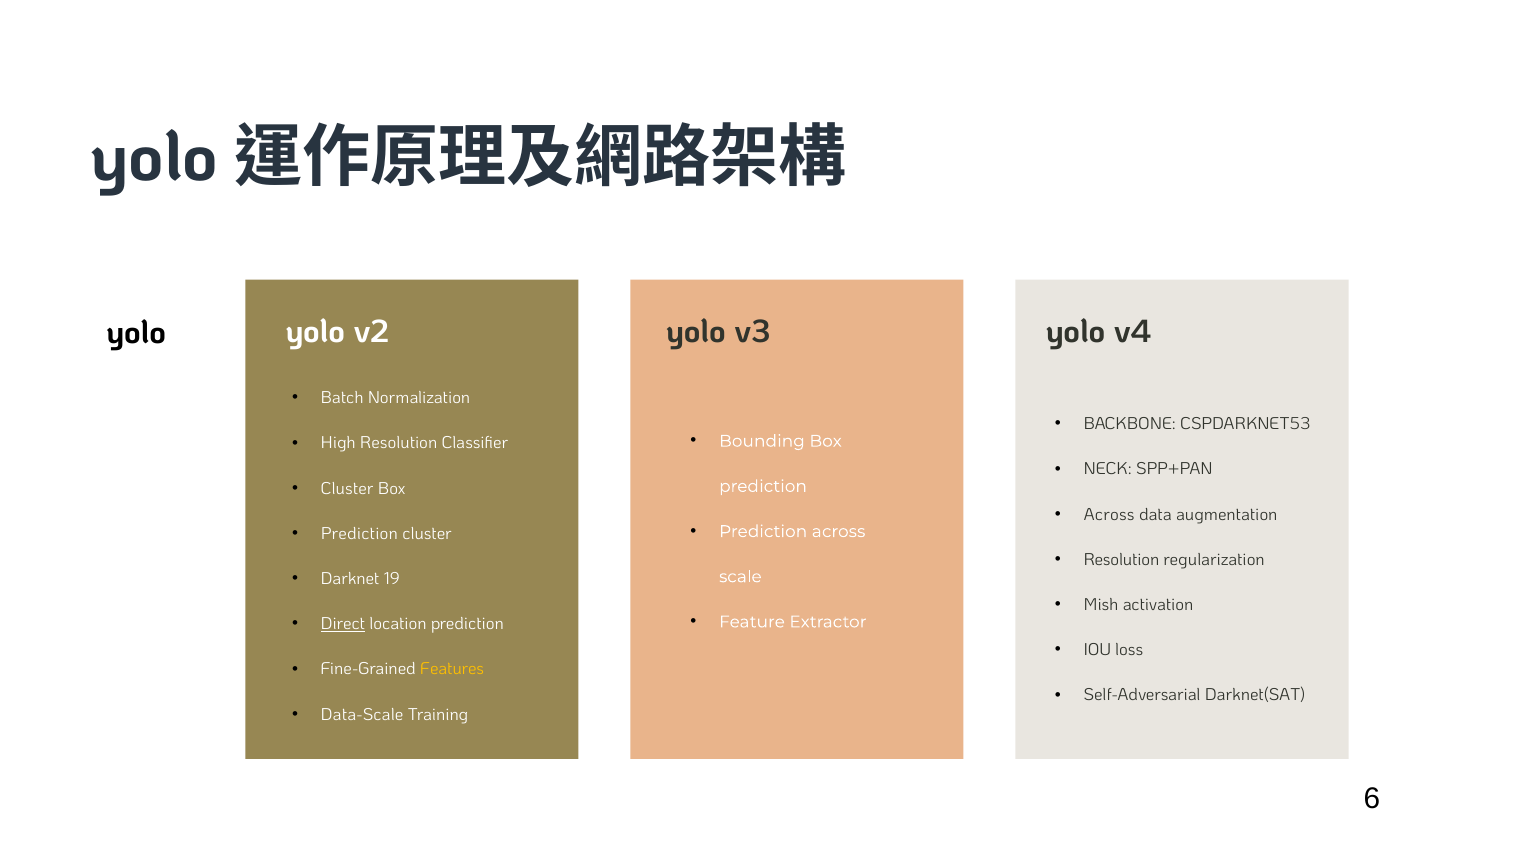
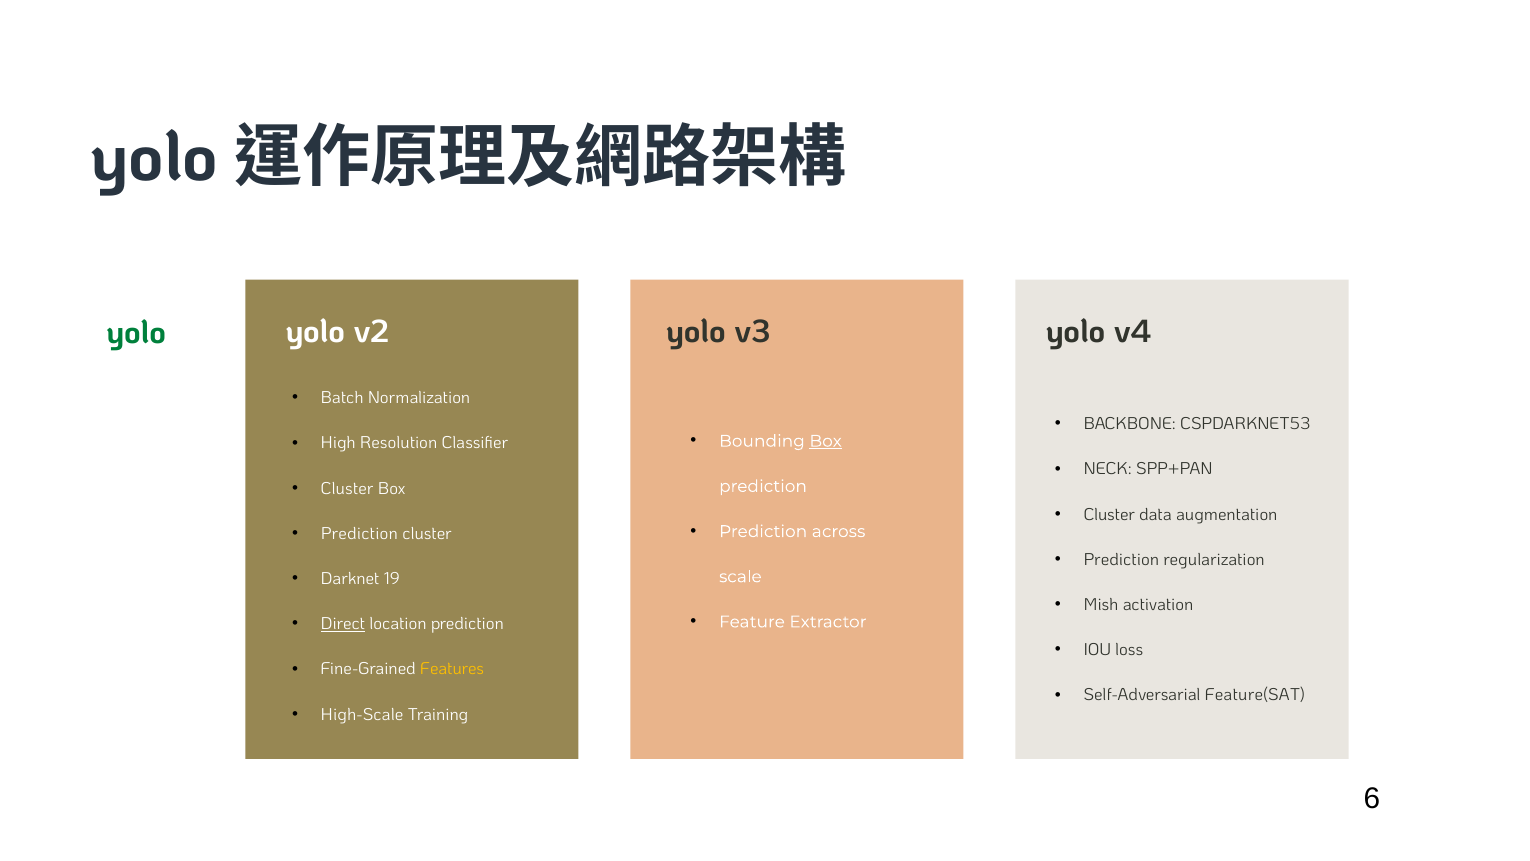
yolo colour: black -> green (136, 332)
Box underline: none -> present (826, 441)
Across: Across -> Cluster (1109, 514)
Resolution: Resolution -> Prediction (1121, 560)
Darknet(SAT: Darknet(SAT -> Feature(SAT (1255, 695)
Data-Scale: Data-Scale -> High-Scale (362, 714)
